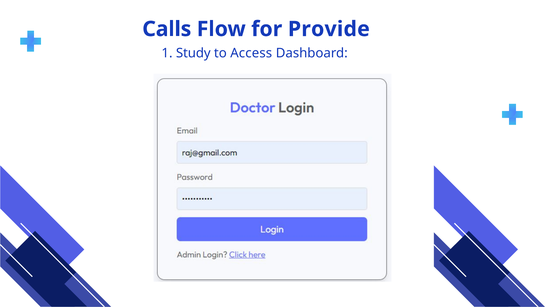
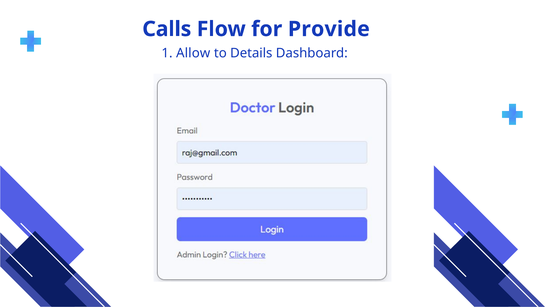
Study: Study -> Allow (193, 53)
Access: Access -> Details (251, 53)
